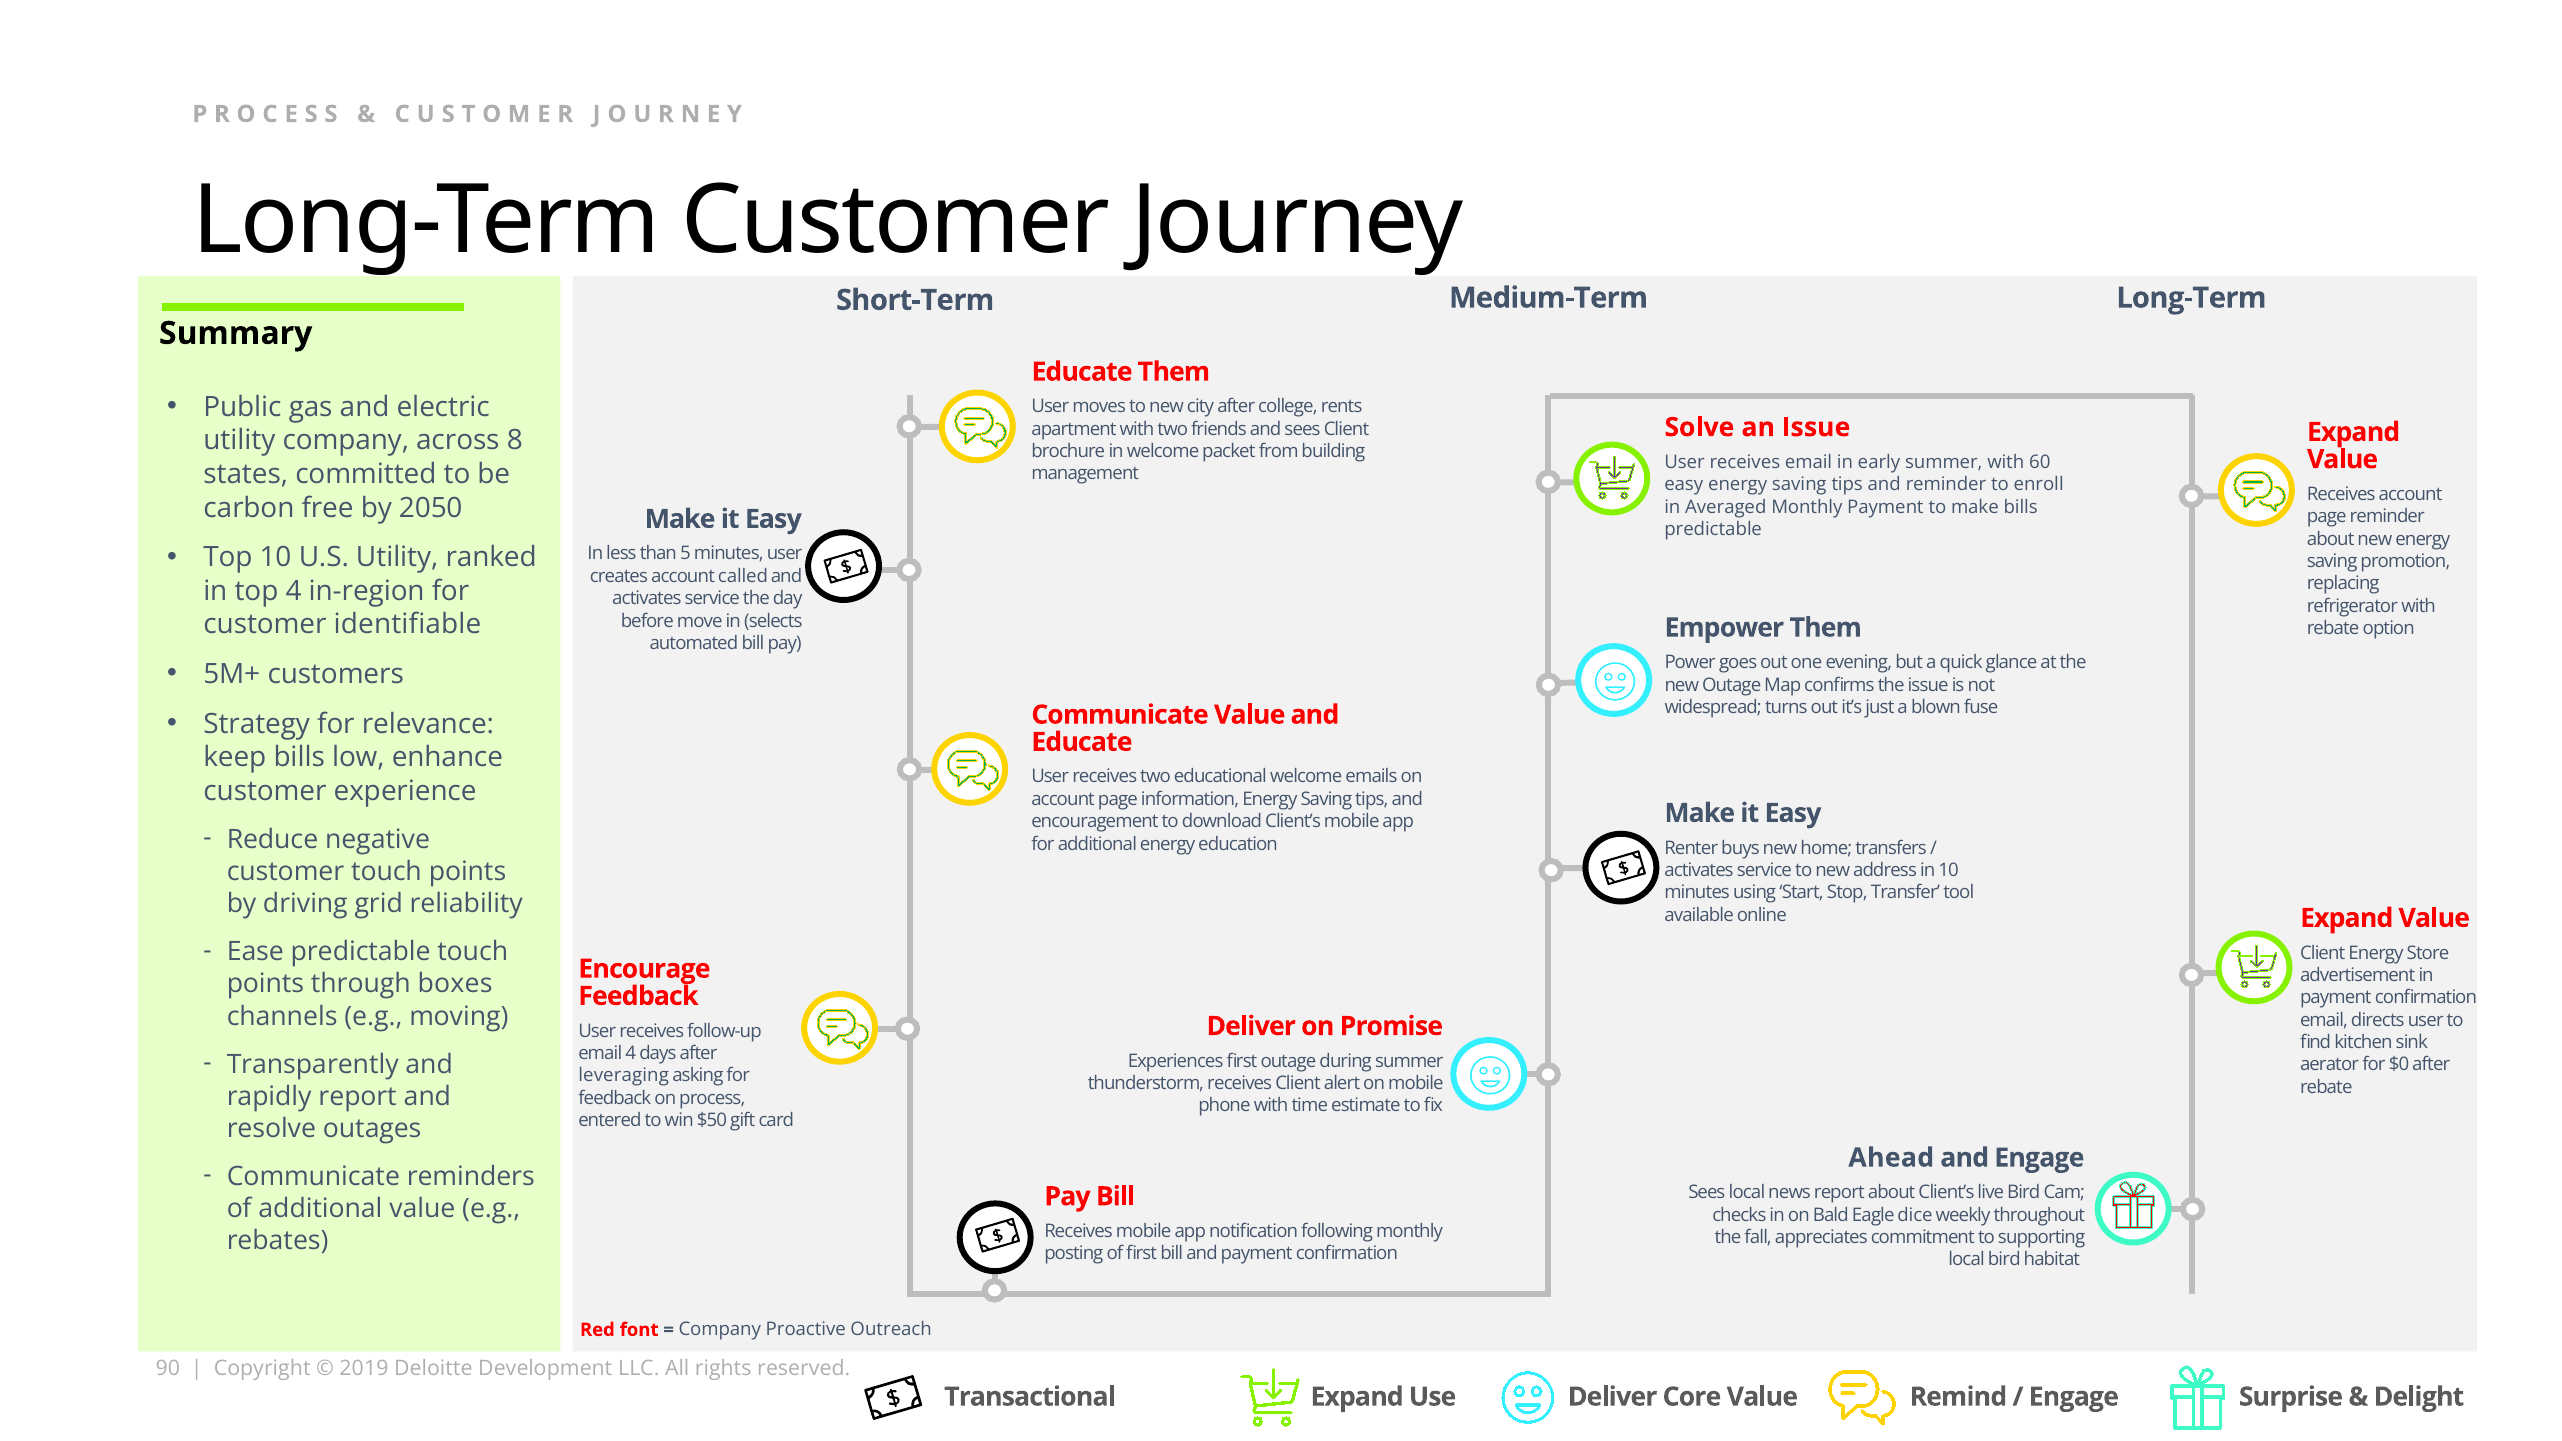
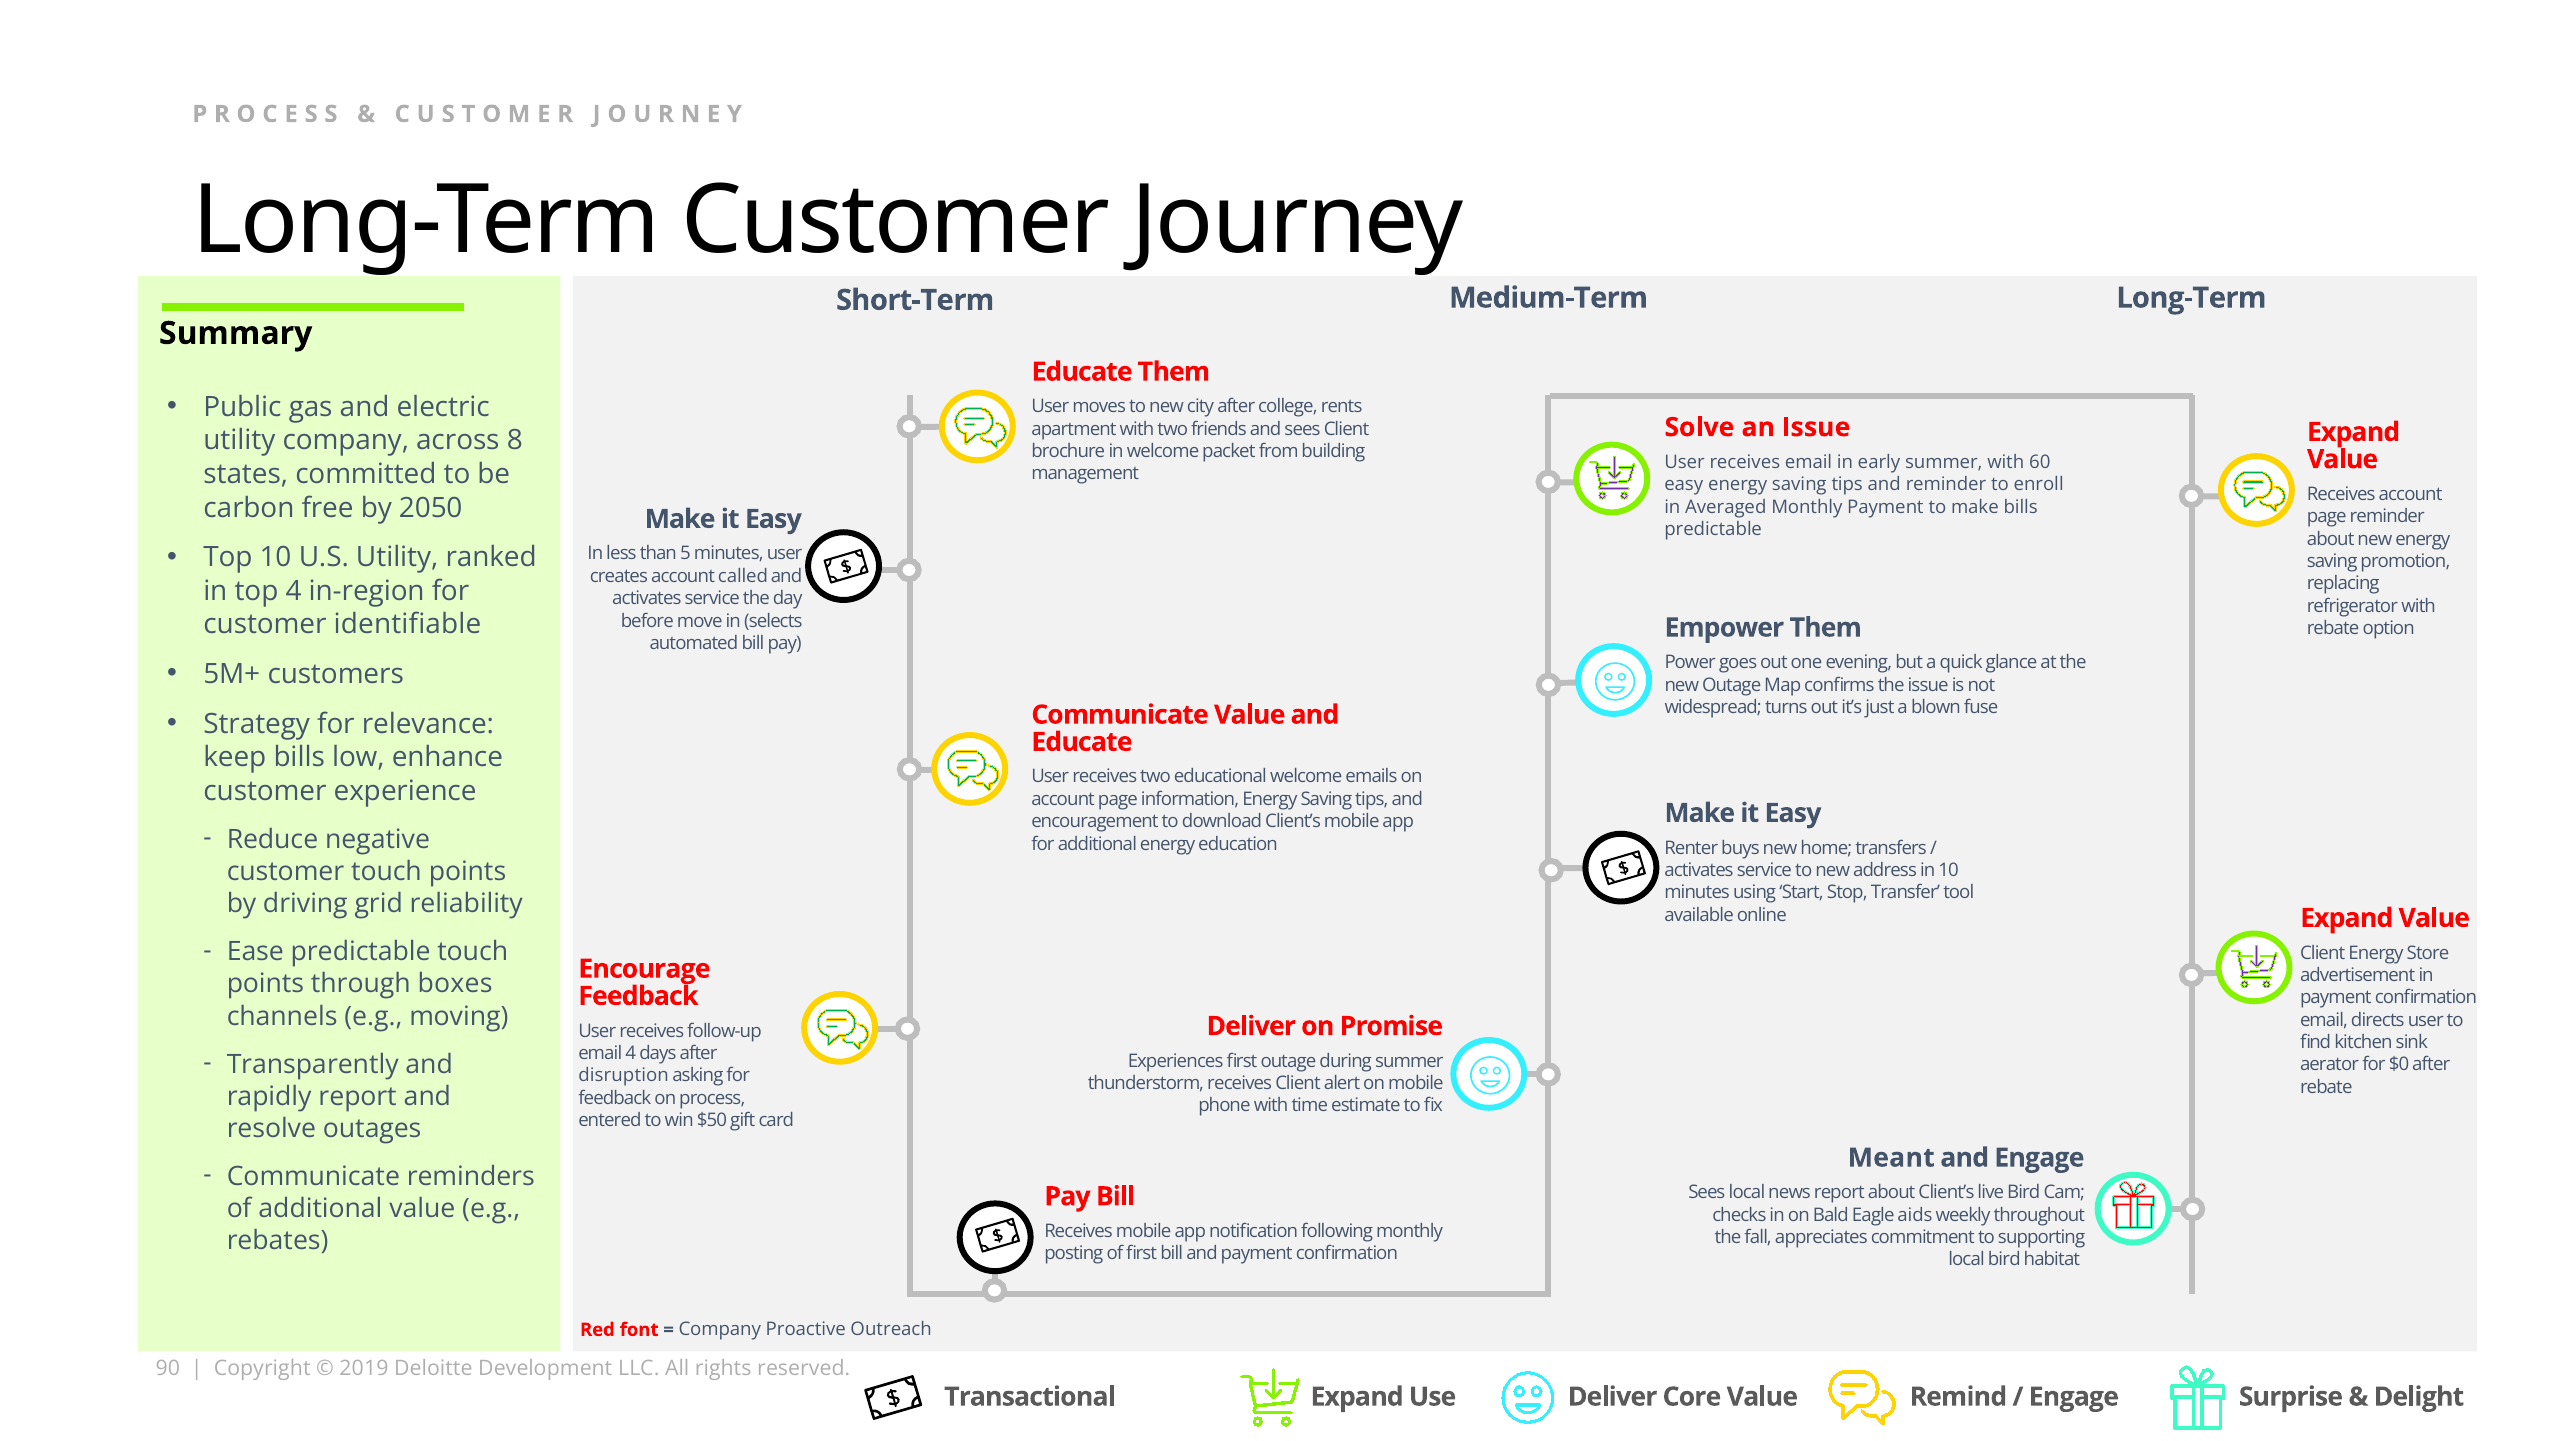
leveraging: leveraging -> disruption (624, 1076)
Ahead: Ahead -> Meant (1891, 1158)
dice: dice -> aids (1915, 1215)
